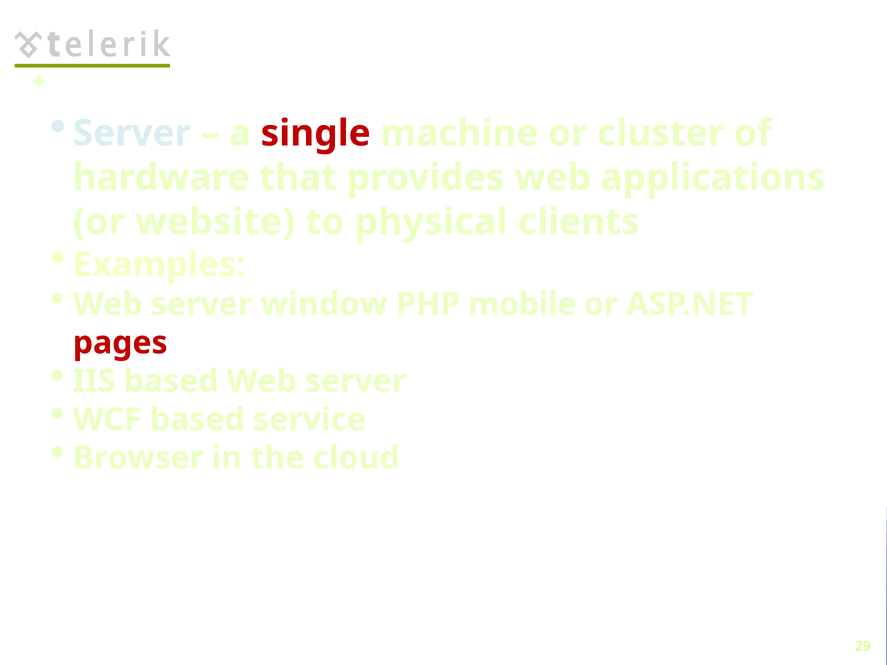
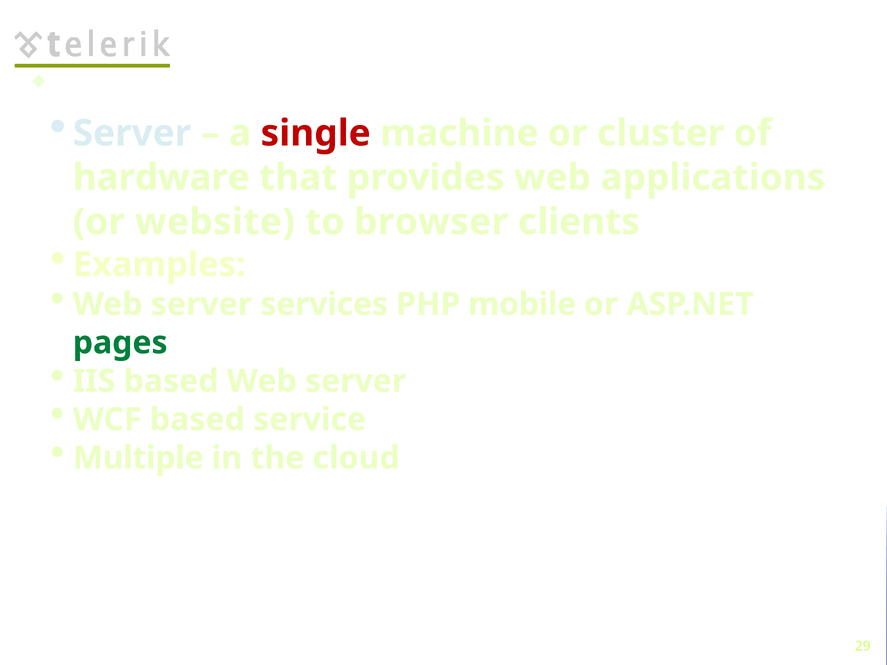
physical: physical -> browser (431, 222)
window: window -> services (324, 304)
pages colour: red -> green (120, 343)
Browser: Browser -> Multiple (138, 458)
